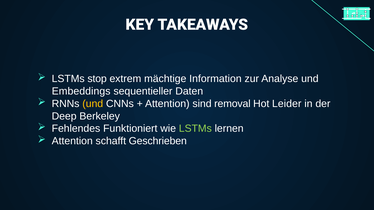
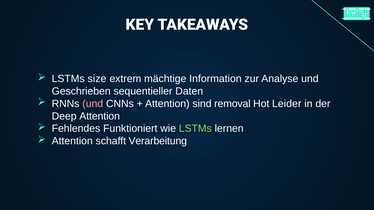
stop: stop -> size (97, 79)
Embeddings: Embeddings -> Geschrieben (81, 91)
und colour: yellow -> pink (93, 104)
Deep Berkeley: Berkeley -> Attention (100, 116)
Geschrieben: Geschrieben -> Verarbeitung (158, 141)
